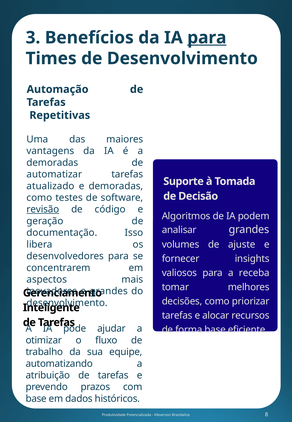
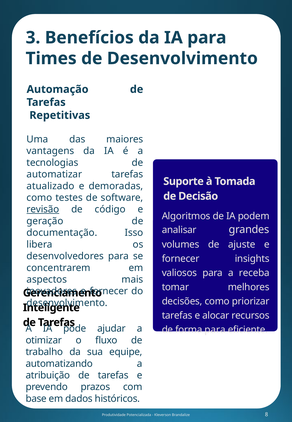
para underline: present -> none (207, 38)
demoradas: demoradas -> tecnologias (52, 163)
grandes: grandes -> fornecer (109, 291)
forma base: base -> para (215, 329)
